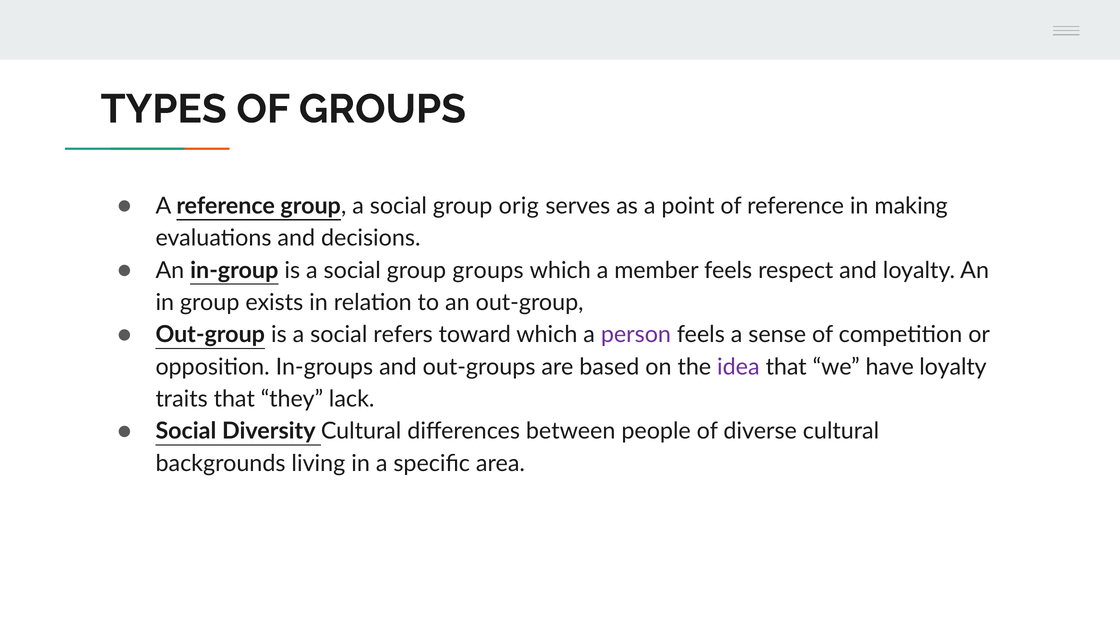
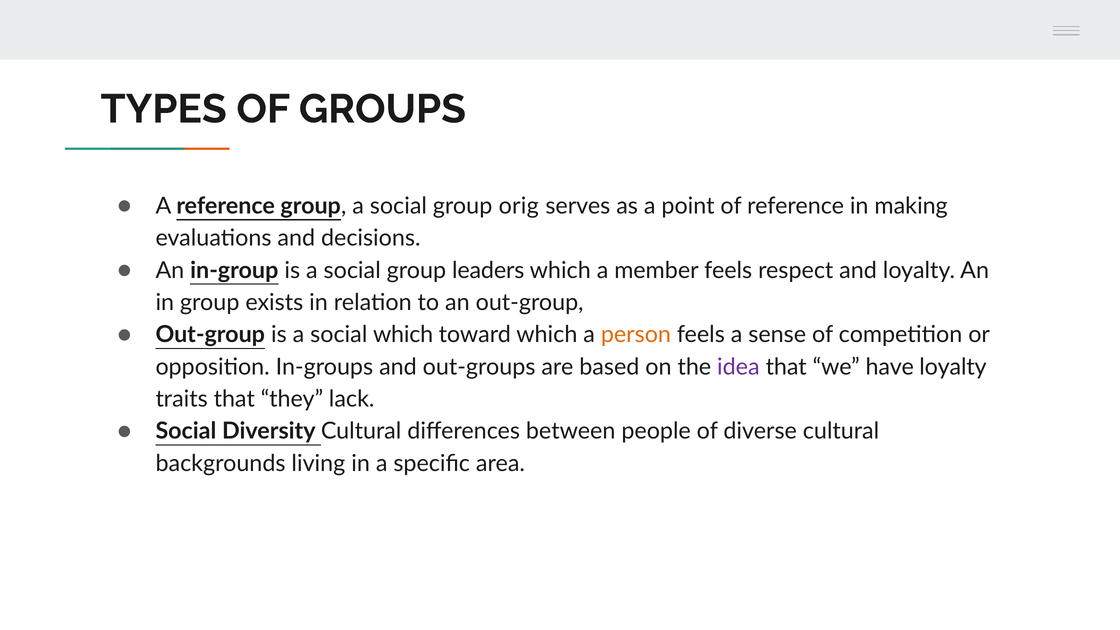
group groups: groups -> leaders (488, 270)
social refers: refers -> which (403, 335)
person colour: purple -> orange (636, 335)
